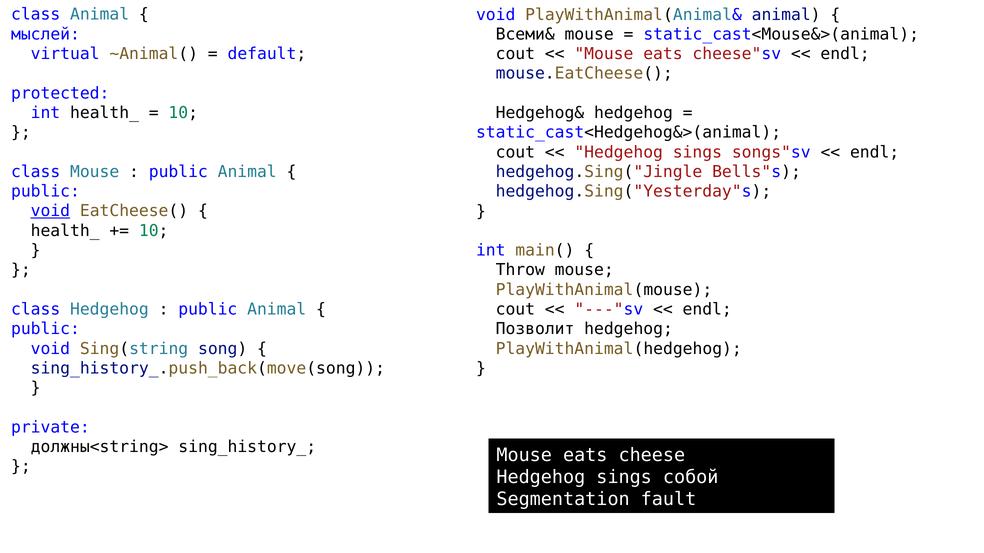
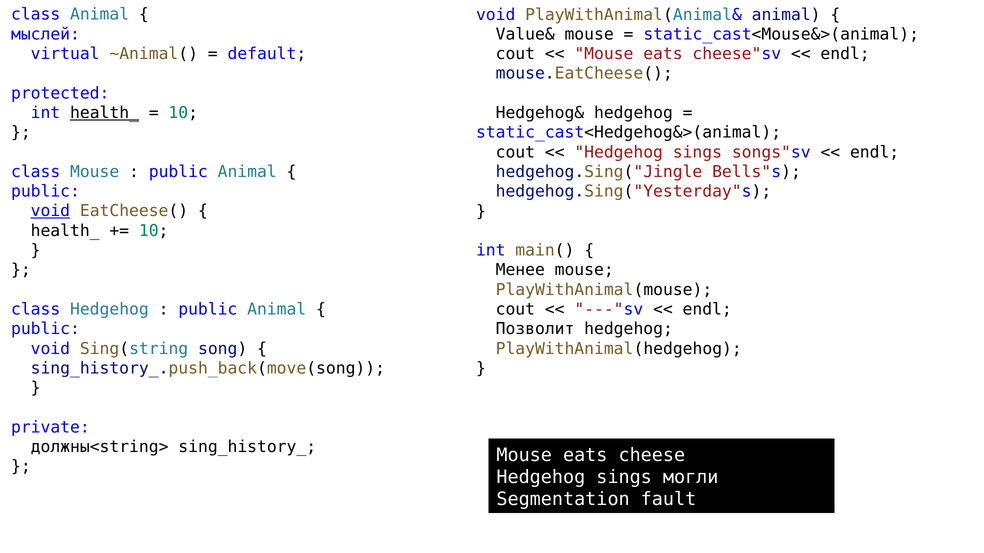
Всеми&: Всеми& -> Value& (525, 34)
health_ underline: none -> present (105, 113)
Throw: Throw -> Менее (520, 270)
собой: собой -> могли (691, 478)
